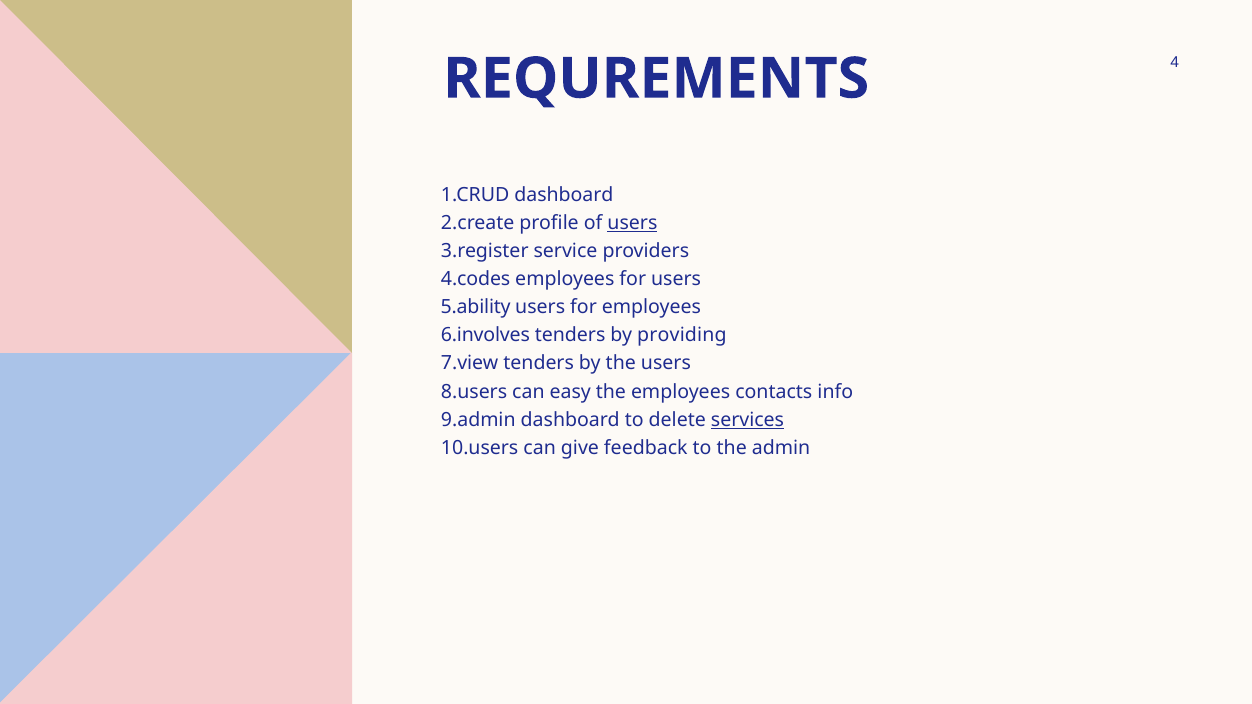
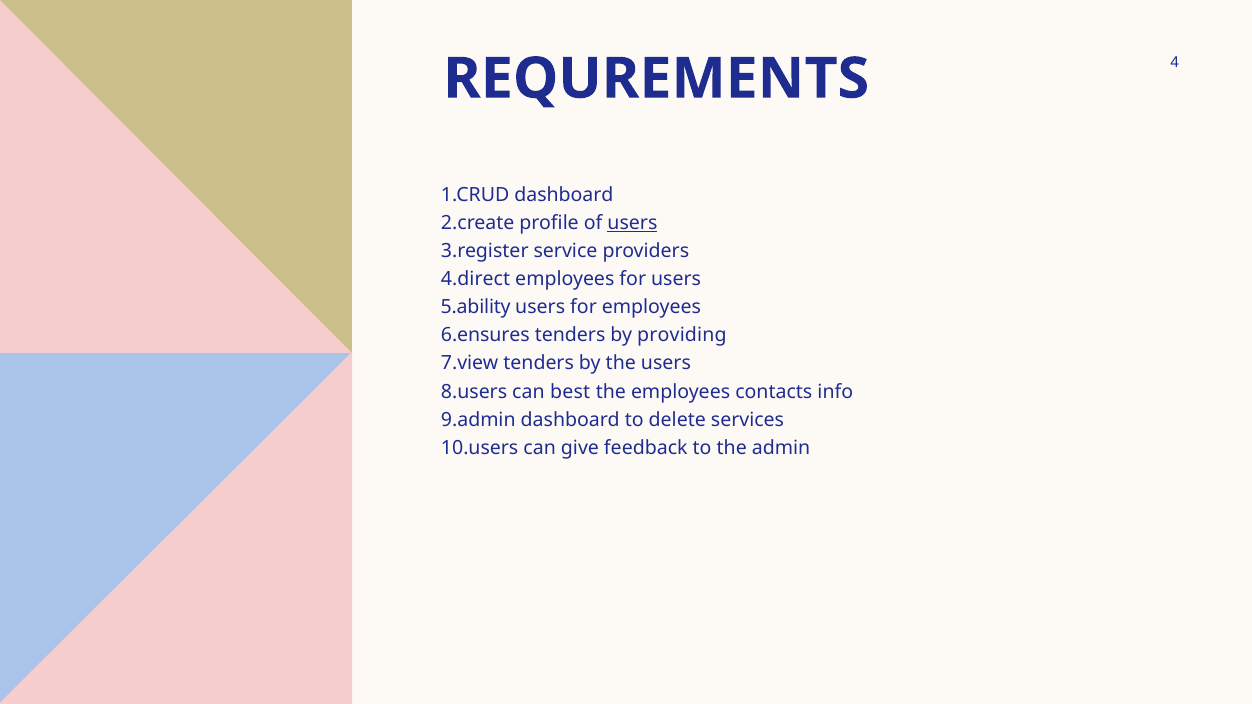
4.codes: 4.codes -> 4.direct (476, 279)
6.involves: 6.involves -> 6.ensures (485, 336)
easy: easy -> best (570, 392)
services underline: present -> none (747, 420)
